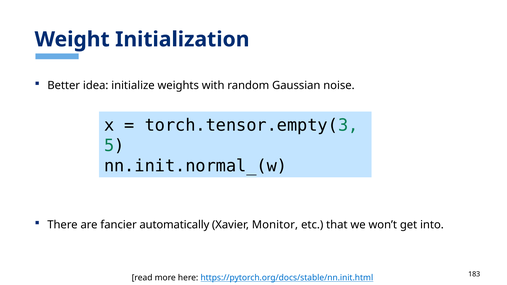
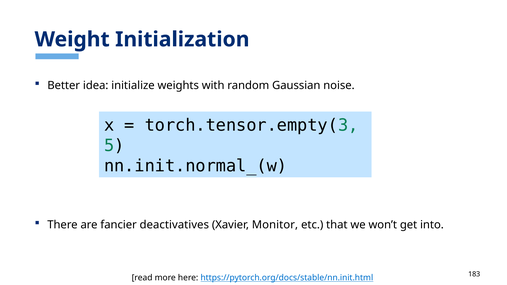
automatically: automatically -> deactivatives (174, 225)
